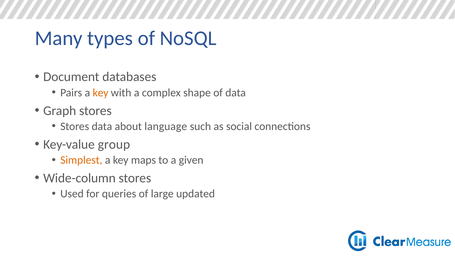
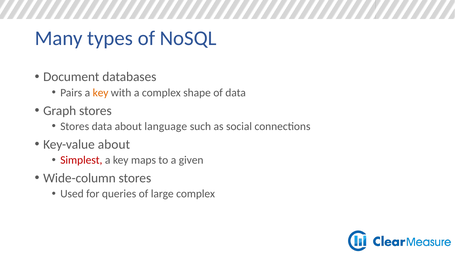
Key-value group: group -> about (114, 144)
Simplest colour: orange -> red (81, 160)
large updated: updated -> complex (196, 194)
